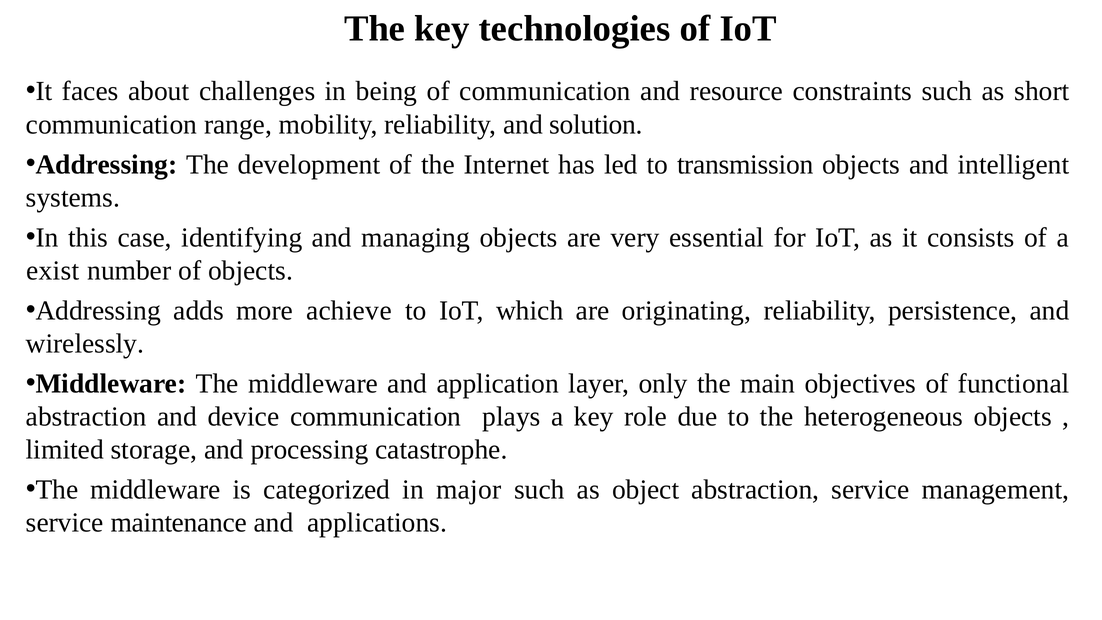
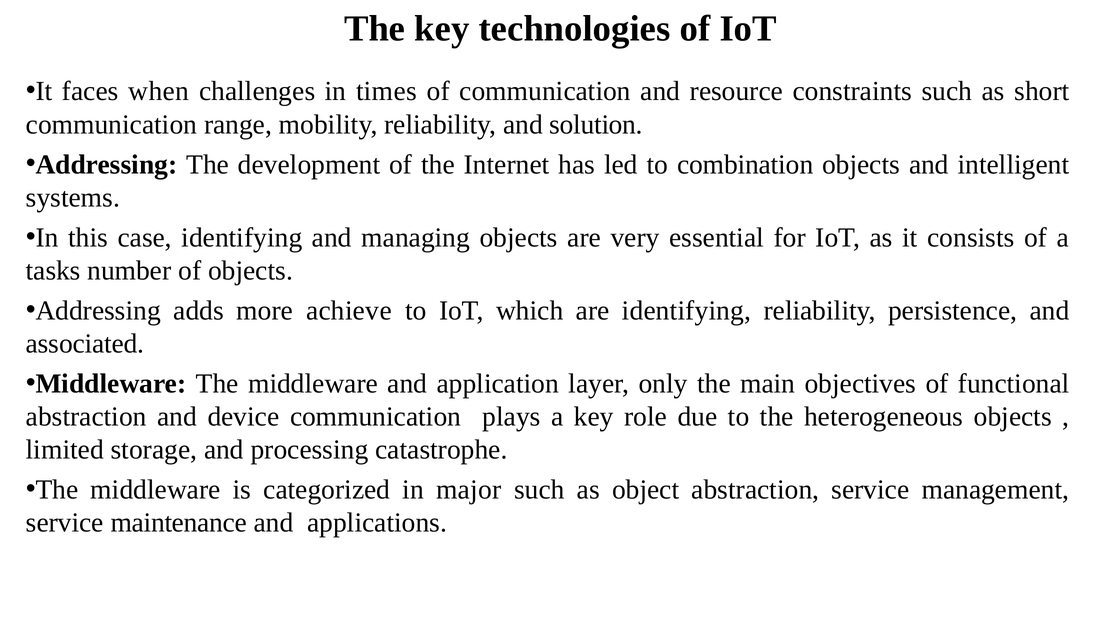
about: about -> when (159, 91)
being: being -> times (386, 91)
transmission: transmission -> combination (745, 164)
exist: exist -> tasks (53, 270)
are originating: originating -> identifying (686, 310)
wirelessly: wirelessly -> associated (85, 343)
